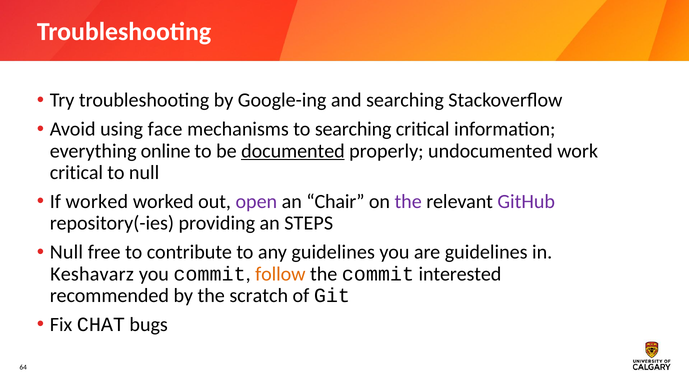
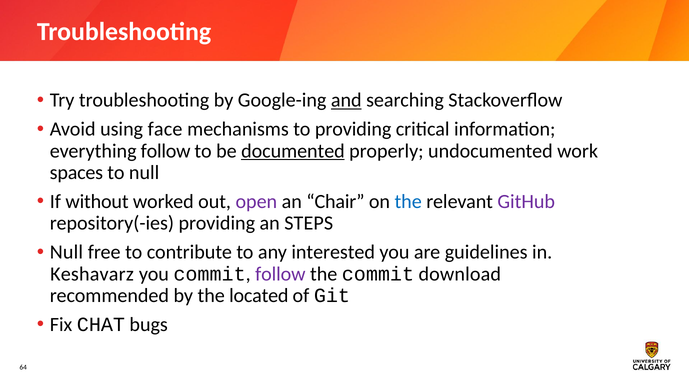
and underline: none -> present (346, 100)
to searching: searching -> providing (353, 129)
everything online: online -> follow (166, 151)
critical: critical -> spaces (76, 172)
If worked: worked -> without (97, 201)
the colour: purple -> blue (408, 201)
any guidelines: guidelines -> interested (333, 252)
follow colour: orange -> purple (280, 274)
interested: interested -> download (460, 274)
scratch: scratch -> located (259, 295)
